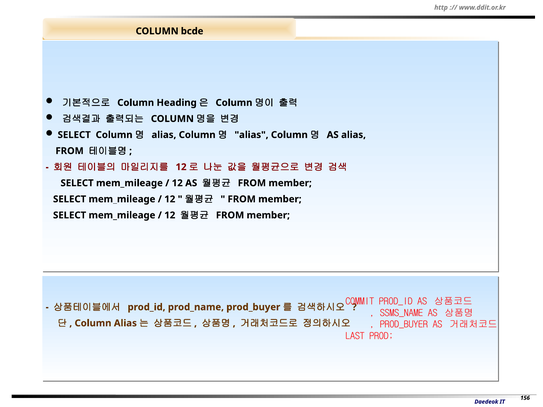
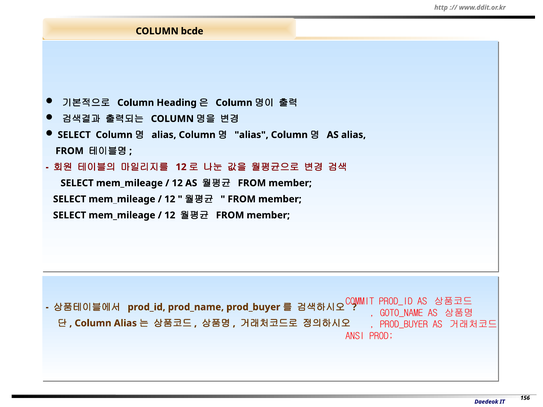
SSMS_NAME: SSMS_NAME -> GOTO_NAME (402, 313)
LAST: LAST -> ANSI (355, 336)
